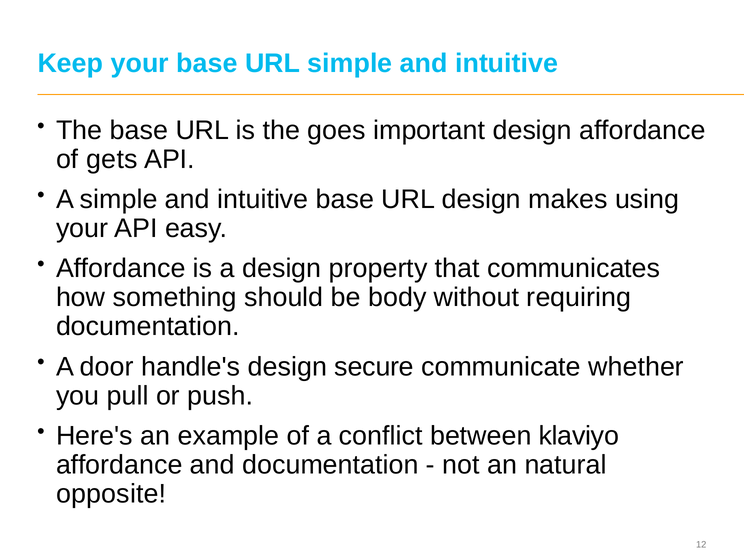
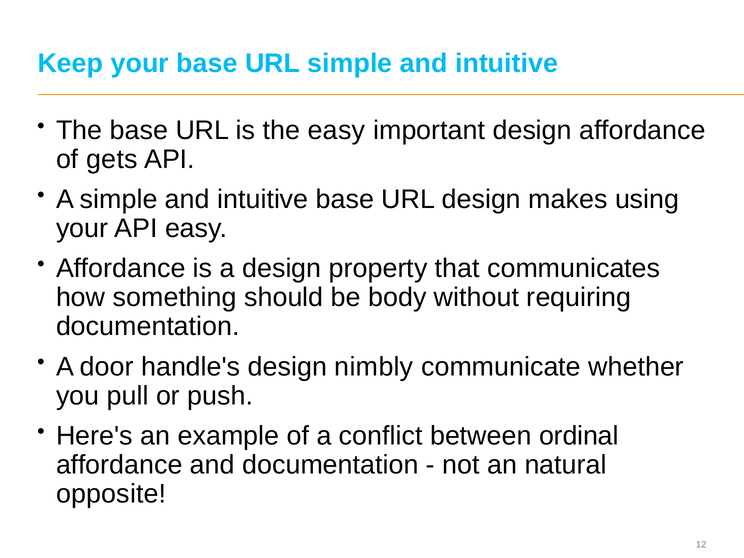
the goes: goes -> easy (336, 130)
secure: secure -> nimbly (374, 367)
klaviyo: klaviyo -> ordinal (579, 436)
